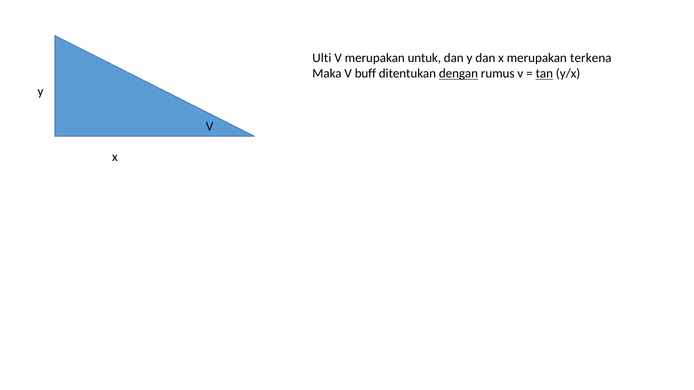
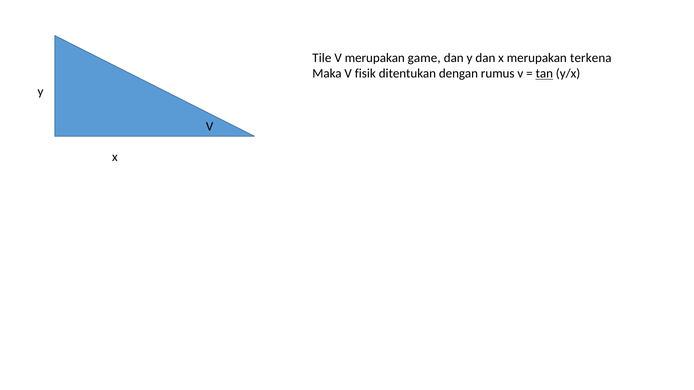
Ulti: Ulti -> Tile (322, 58)
untuk: untuk -> game (424, 58)
buff: buff -> fisik (365, 74)
dengan underline: present -> none (458, 74)
